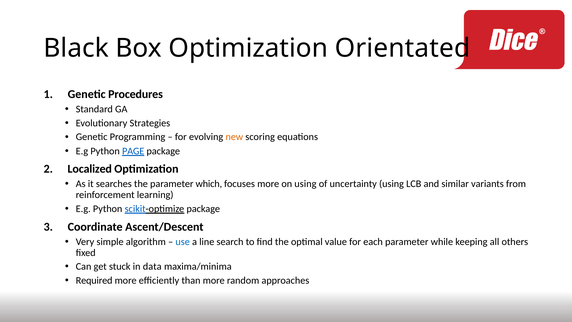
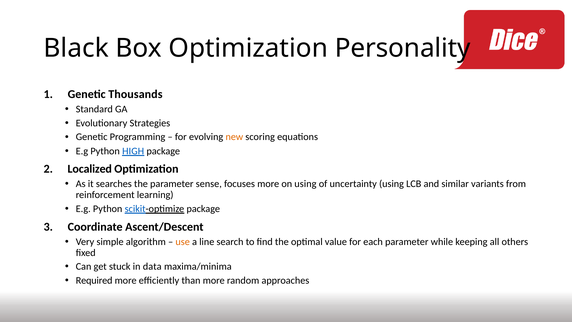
Orientated: Orientated -> Personality (403, 48)
Procedures: Procedures -> Thousands (135, 94)
PAGE: PAGE -> HIGH (133, 151)
which: which -> sense (209, 184)
use colour: blue -> orange (183, 242)
